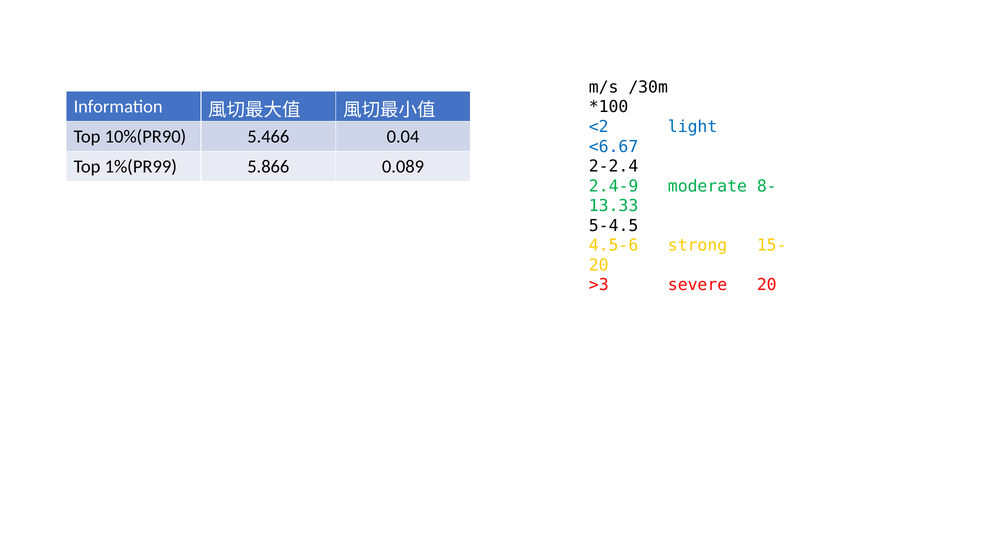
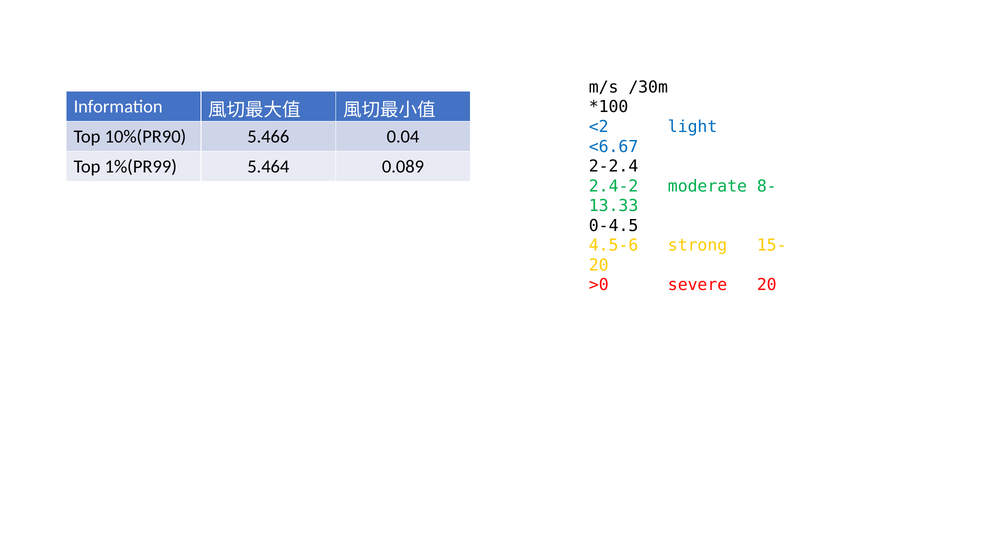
5.866: 5.866 -> 5.464 (268, 166)
2.4-9: 2.4-9 -> 2.4-2 (614, 186)
5-4.5: 5-4.5 -> 0-4.5 (614, 226)
>3: >3 -> >0 (599, 285)
